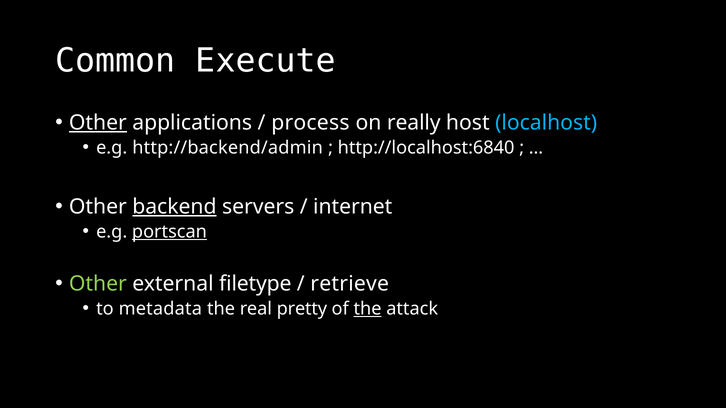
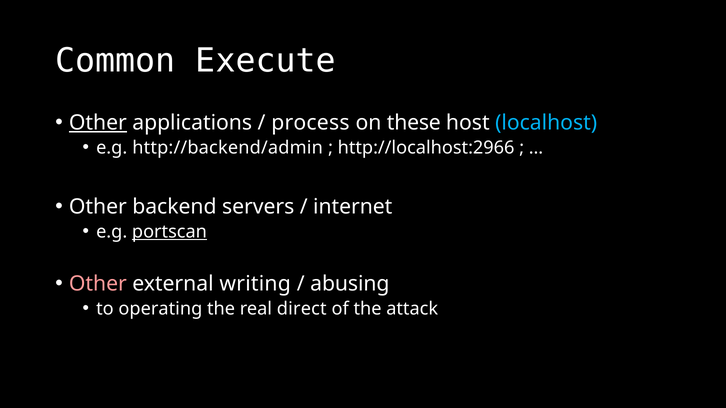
really: really -> these (414, 123)
http://localhost:6840: http://localhost:6840 -> http://localhost:2966 (426, 148)
backend underline: present -> none (174, 207)
Other colour: light green -> pink (98, 284)
filetype: filetype -> writing (255, 284)
retrieve: retrieve -> abusing (350, 284)
metadata: metadata -> operating (160, 309)
pretty: pretty -> direct (302, 309)
the underline: present -> none (368, 309)
